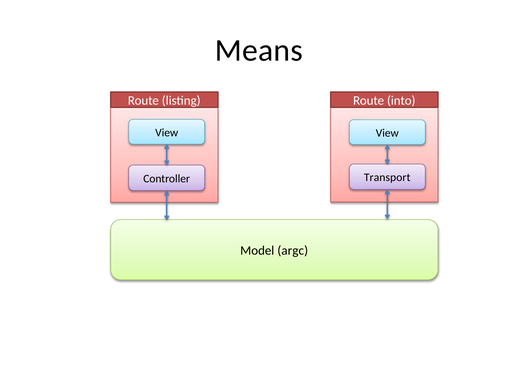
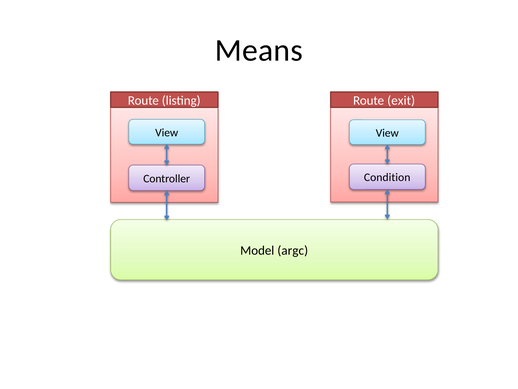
into: into -> exit (401, 100)
Transport: Transport -> Condition (387, 177)
